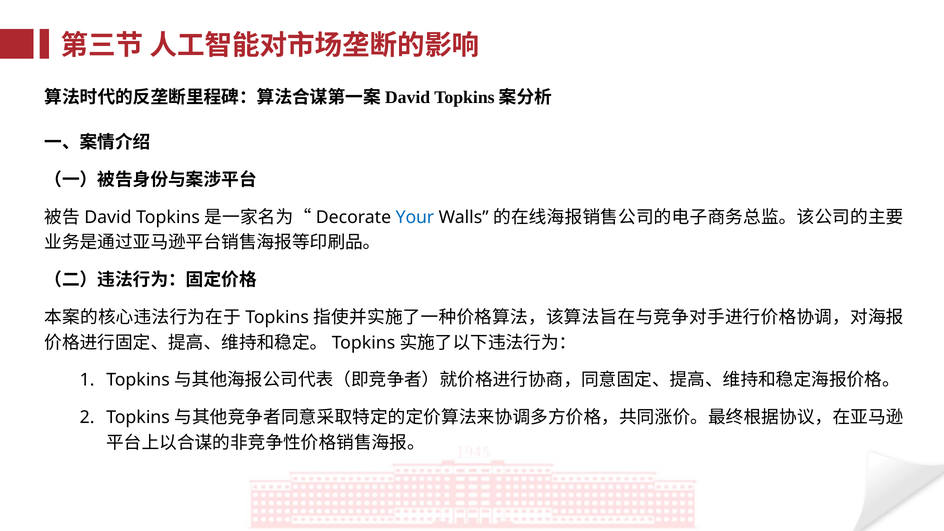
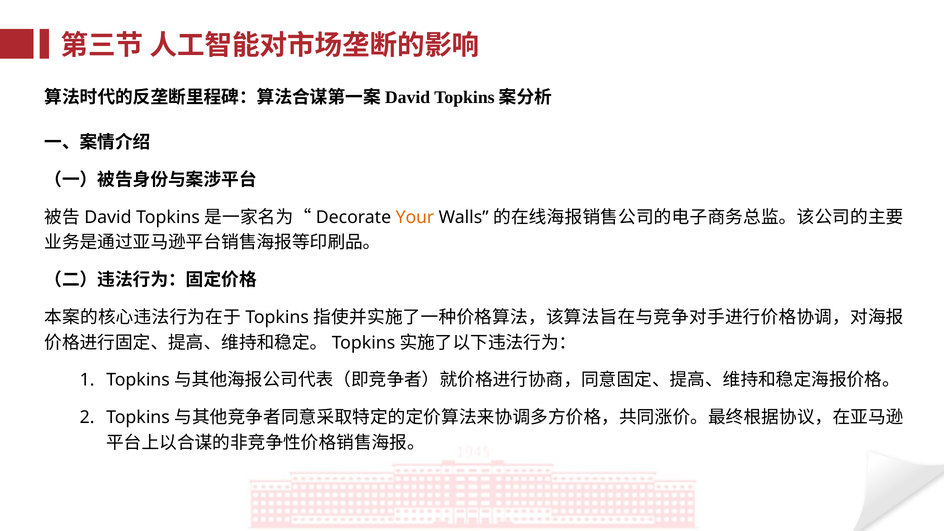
Your colour: blue -> orange (415, 217)
